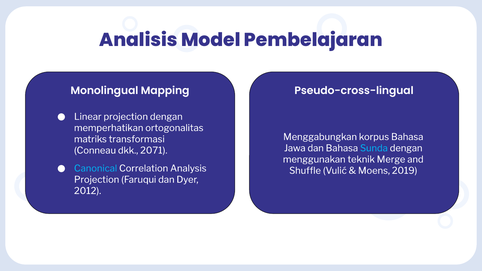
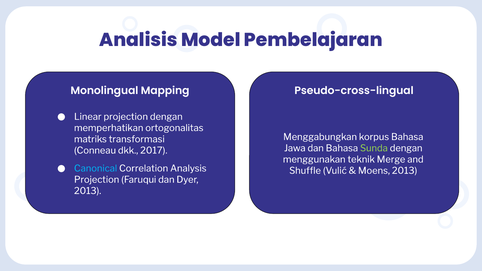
Sunda colour: light blue -> light green (374, 148)
2071: 2071 -> 2017 (154, 151)
Moens 2019: 2019 -> 2013 (405, 171)
2012: 2012 -> 2013 (88, 191)
